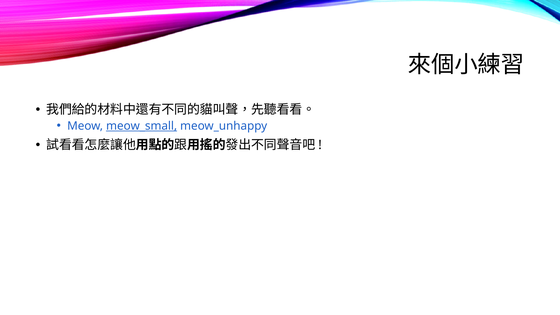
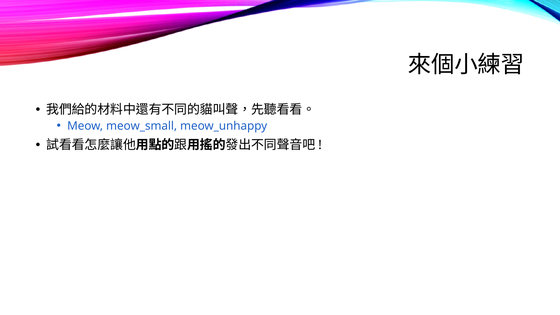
meow_small underline: present -> none (142, 126)
